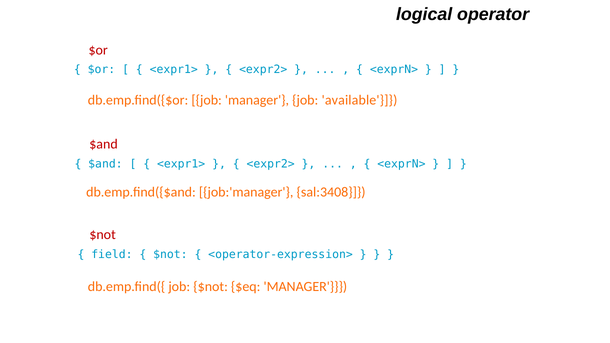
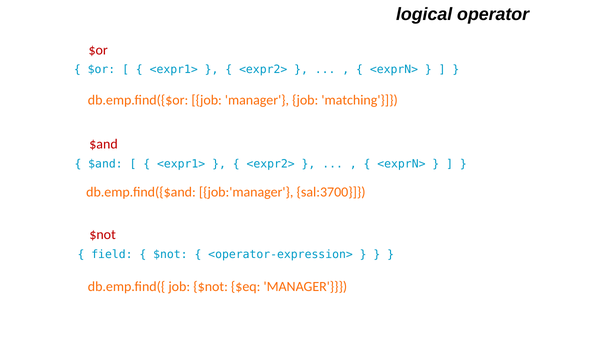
available: available -> matching (360, 100)
sal:3408: sal:3408 -> sal:3700 (331, 192)
